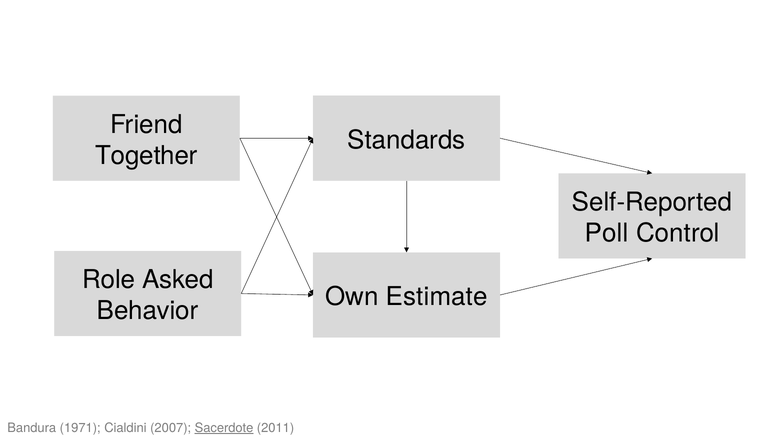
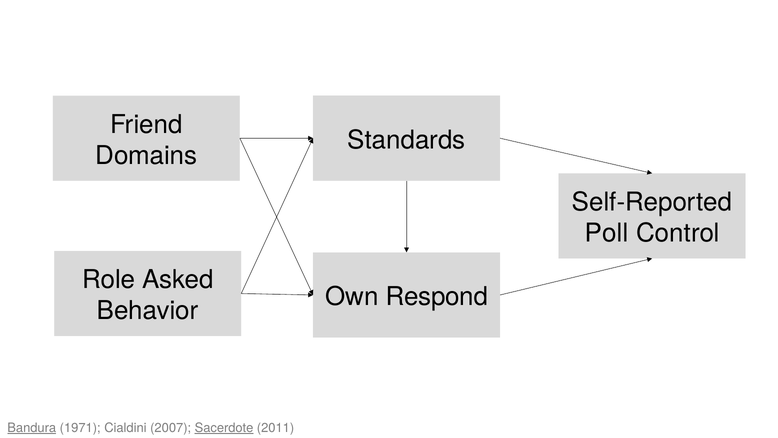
Together: Together -> Domains (146, 156)
Estimate: Estimate -> Respond (437, 297)
Bandura underline: none -> present (32, 428)
